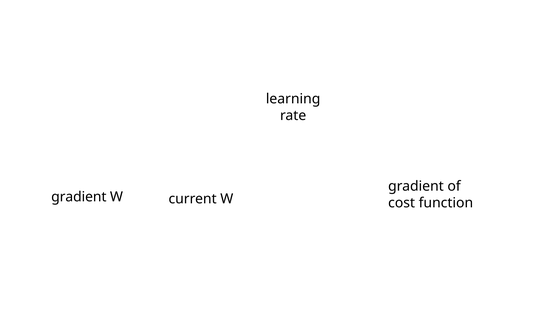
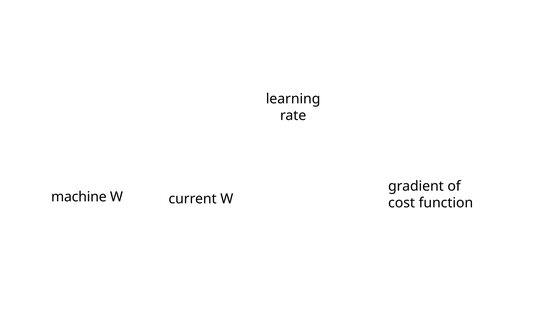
gradient: gradient -> machine (79, 197)
